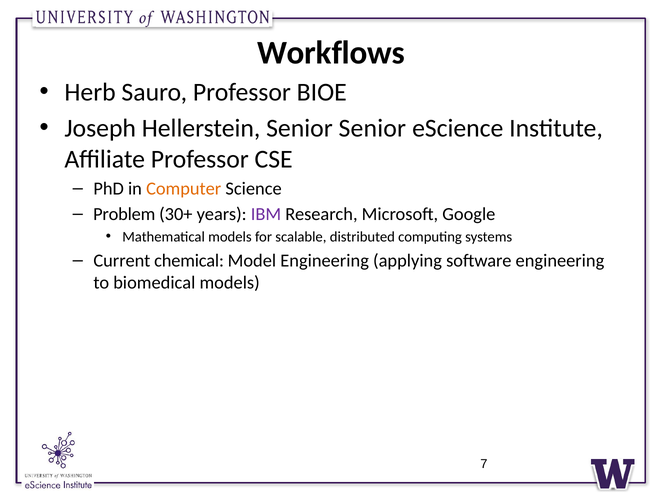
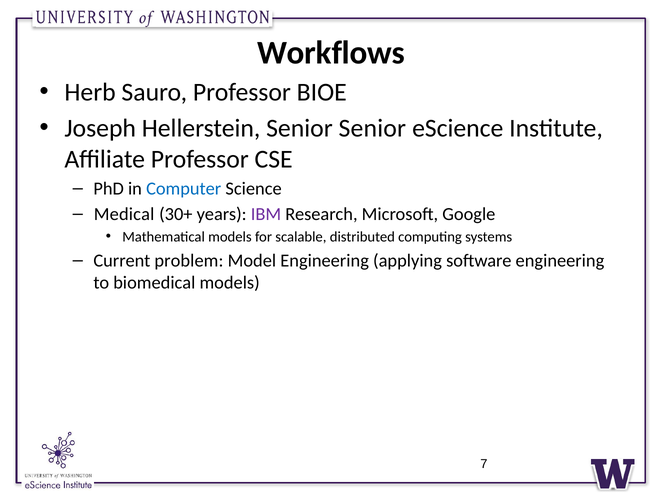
Computer colour: orange -> blue (184, 189)
Problem: Problem -> Medical (124, 215)
chemical: chemical -> problem (189, 261)
